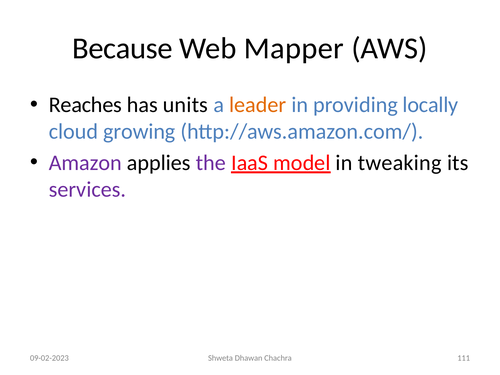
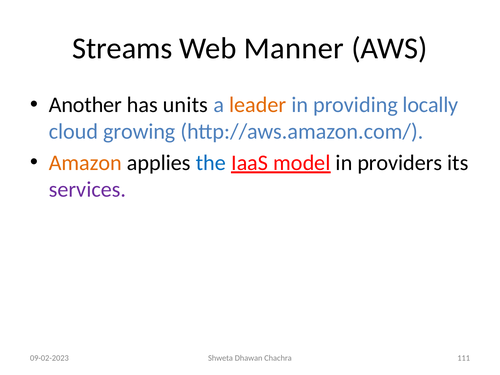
Because: Because -> Streams (122, 48)
Mapper: Mapper -> Manner (294, 48)
Reaches: Reaches -> Another (85, 105)
Amazon colour: purple -> orange (85, 163)
the colour: purple -> blue (211, 163)
tweaking: tweaking -> providers (400, 163)
